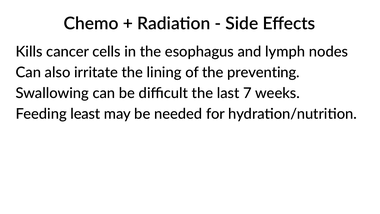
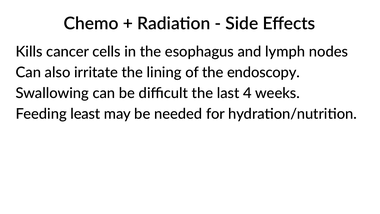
preventing: preventing -> endoscopy (263, 72)
7: 7 -> 4 (247, 93)
